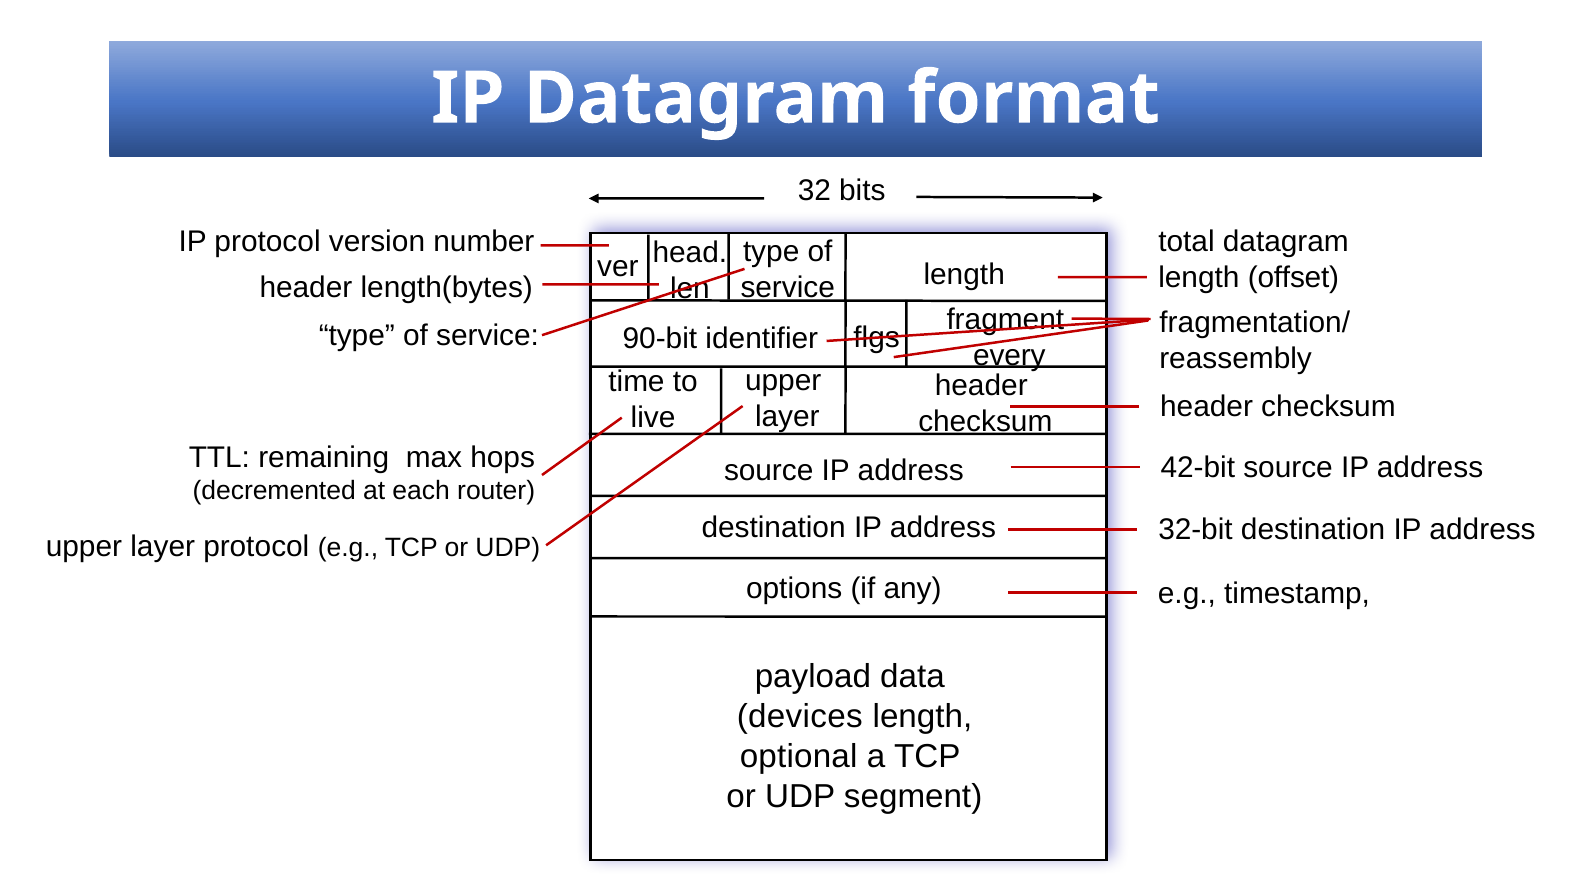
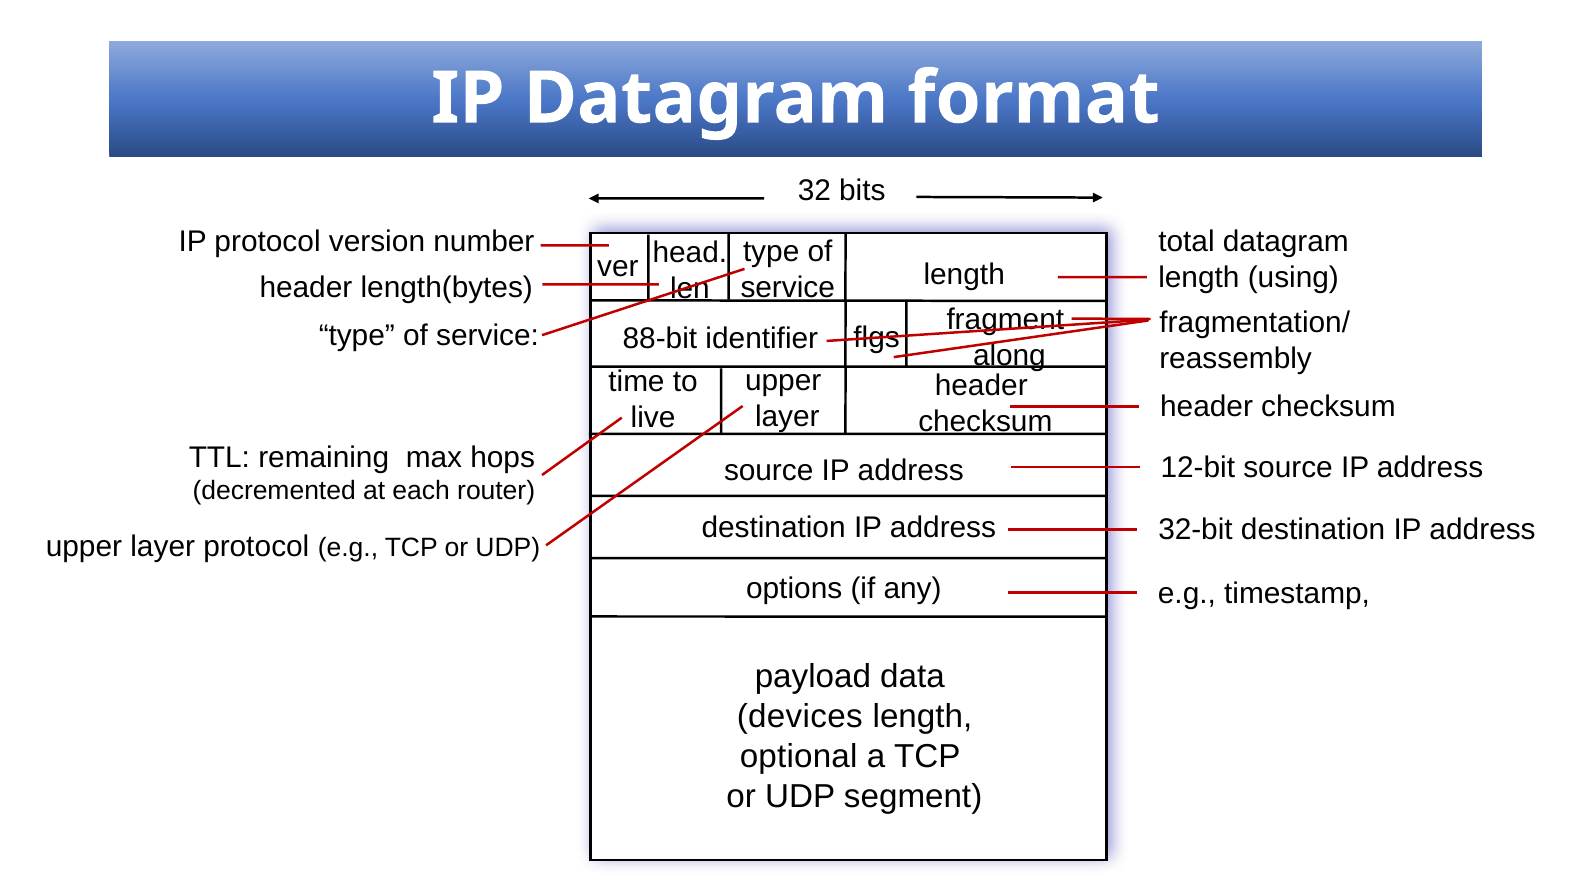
offset: offset -> using (1293, 277)
90-bit: 90-bit -> 88-bit (660, 339)
every: every -> along (1009, 356)
42-bit: 42-bit -> 12-bit (1198, 468)
